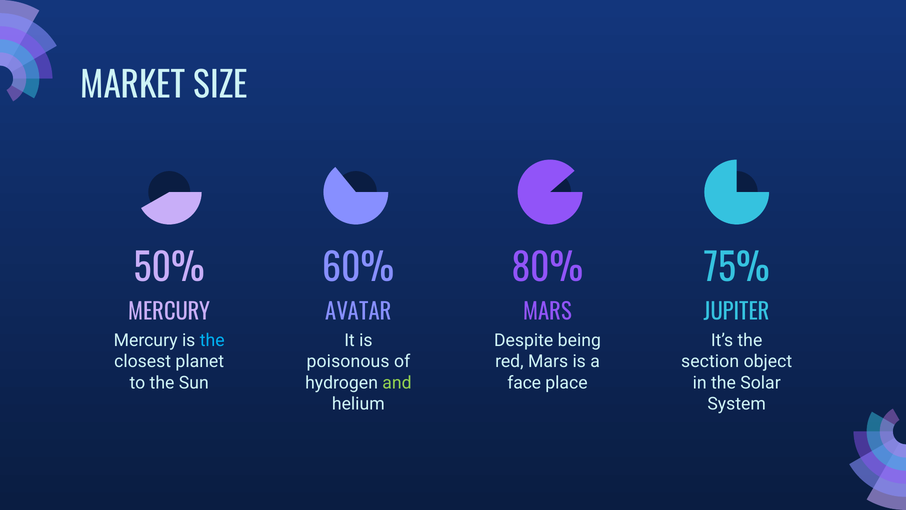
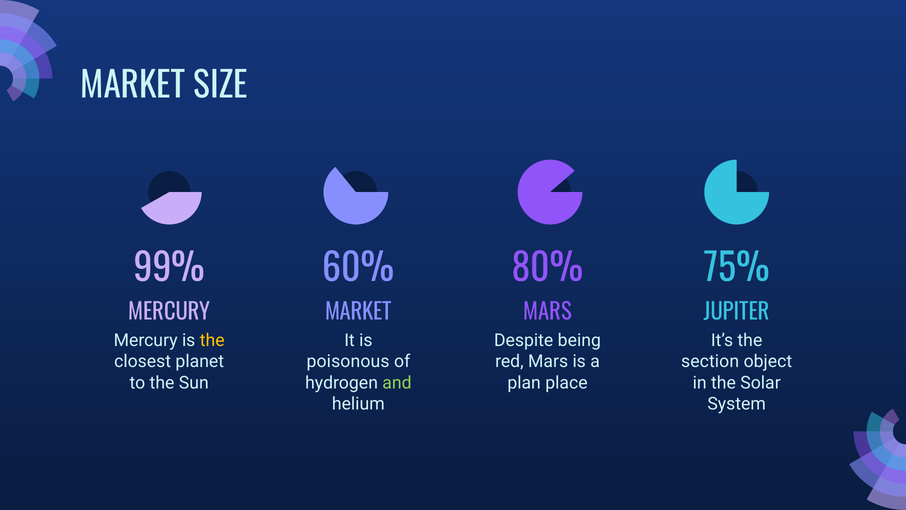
50%: 50% -> 99% (169, 268)
MERCURY AVATAR: AVATAR -> MARKET (359, 312)
the colour: light blue -> yellow (212, 340)
face: face -> plan (524, 383)
